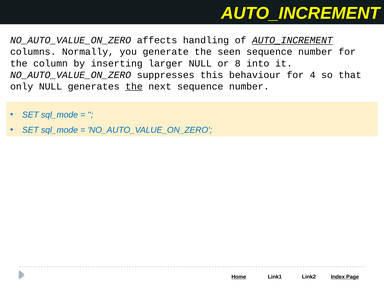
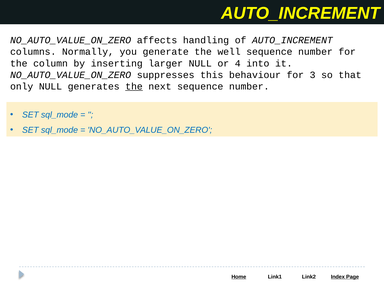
AUTO_INCREMENT underline: present -> none (292, 40)
seen: seen -> well (229, 52)
8: 8 -> 4 (238, 63)
4: 4 -> 3 (313, 75)
